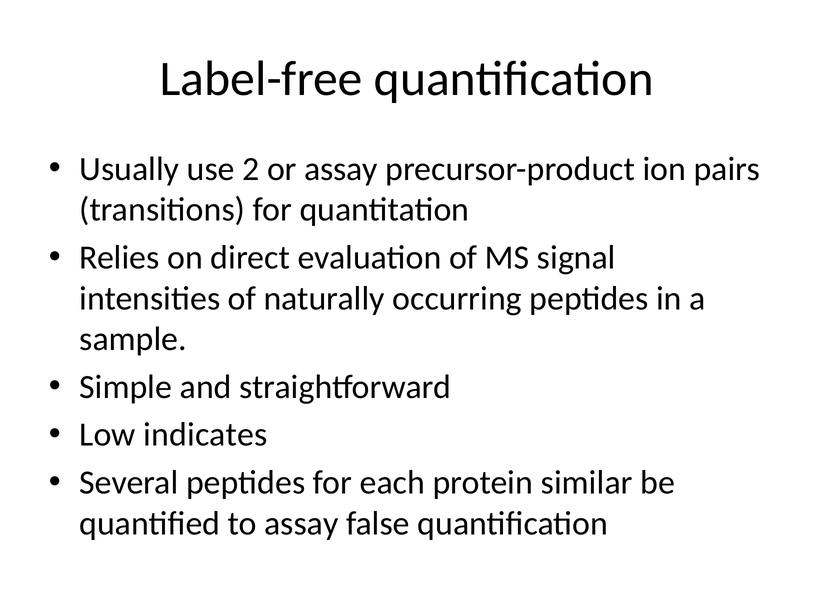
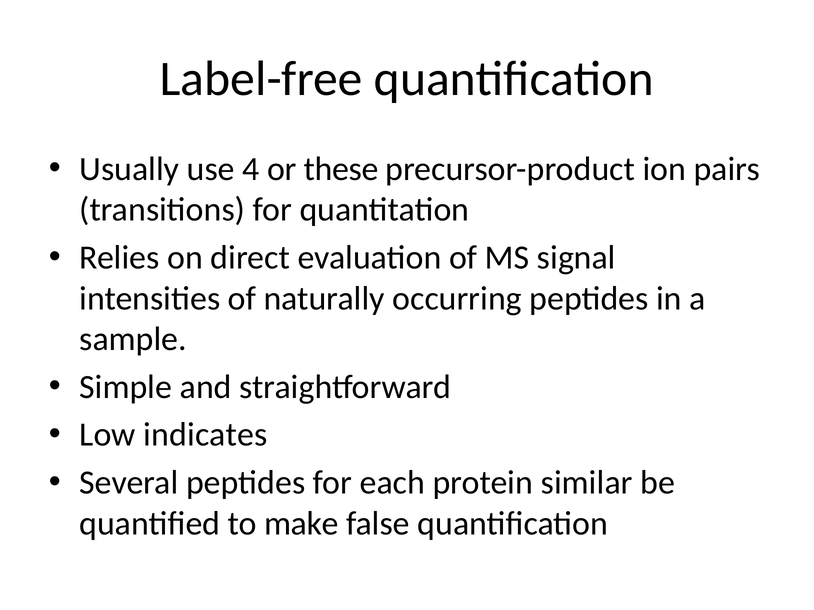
2: 2 -> 4 (251, 169)
or assay: assay -> these (341, 169)
to assay: assay -> make (301, 524)
